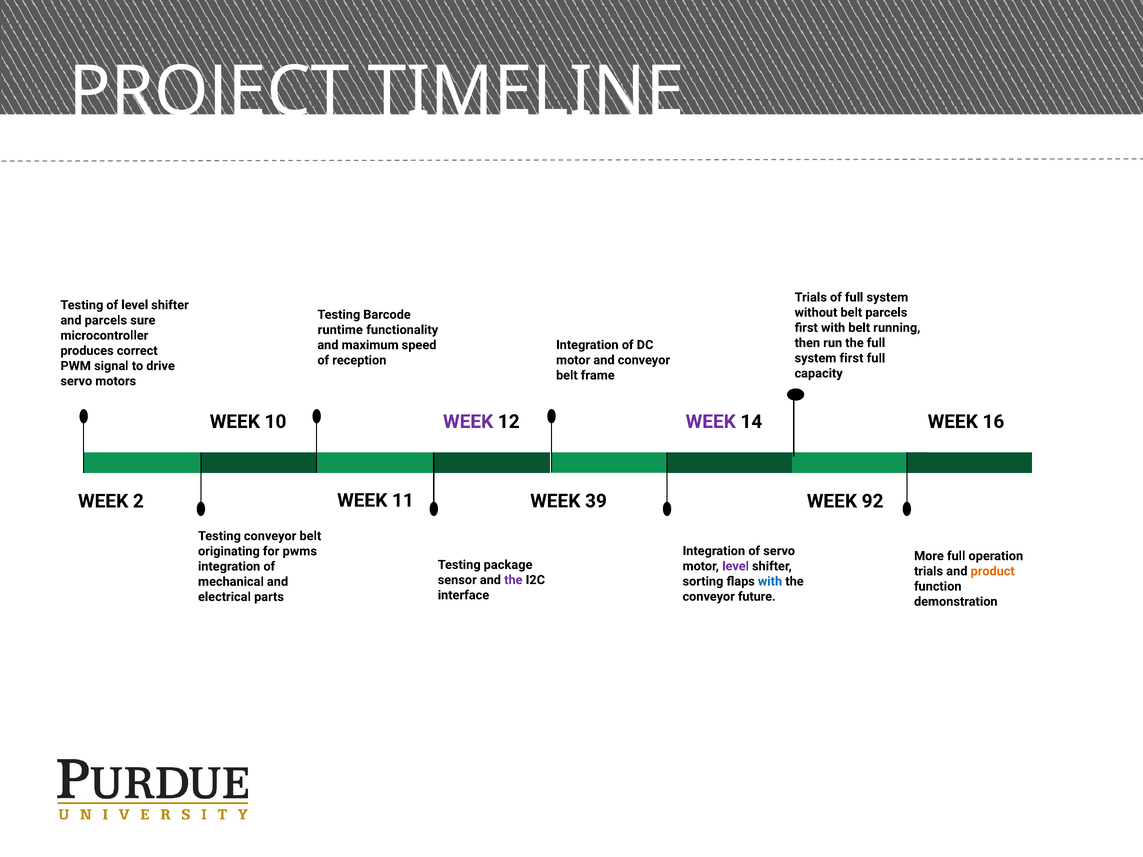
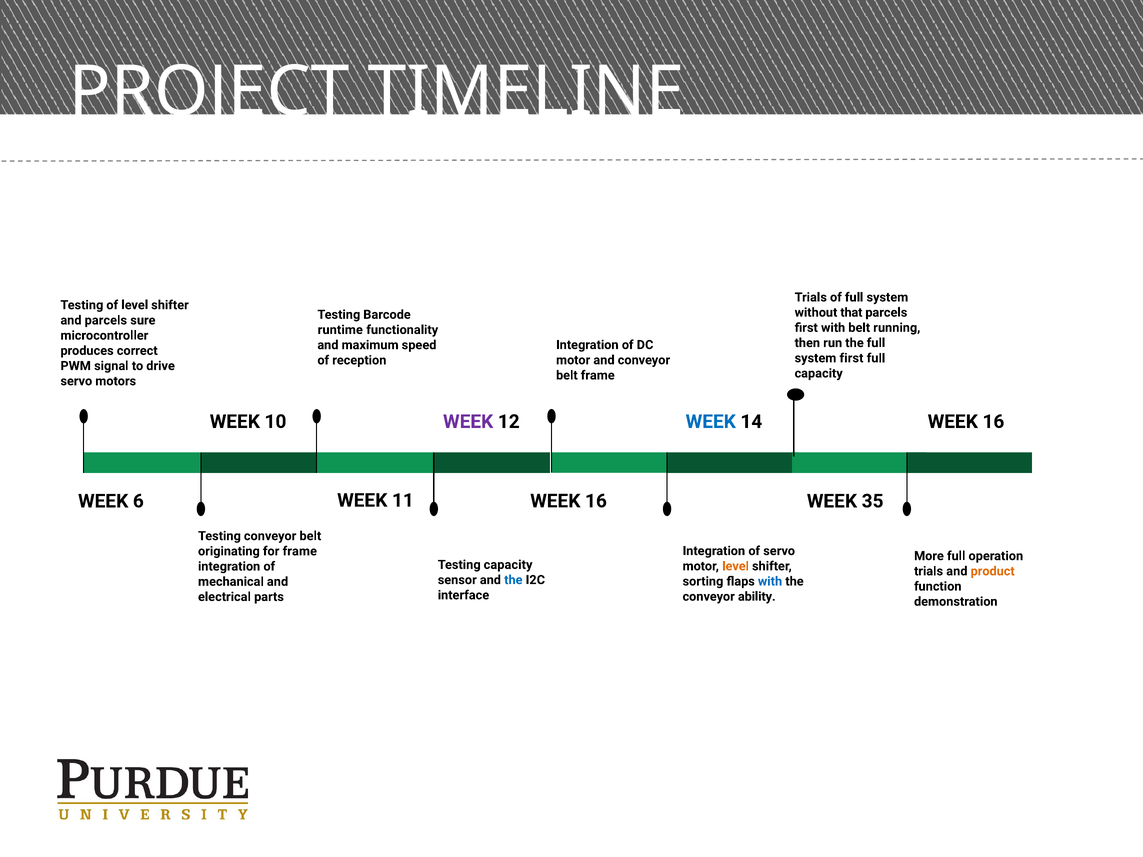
without belt: belt -> that (851, 313)
WEEK colour: purple -> blue (711, 422)
39: 39 -> 16 (596, 501)
2: 2 -> 6 (138, 501)
92: 92 -> 35 (873, 501)
for pwms: pwms -> frame (300, 551)
Testing package: package -> capacity (508, 565)
level colour: purple -> orange (736, 566)
the colour: purple -> blue (513, 580)
future: future -> ability (757, 597)
